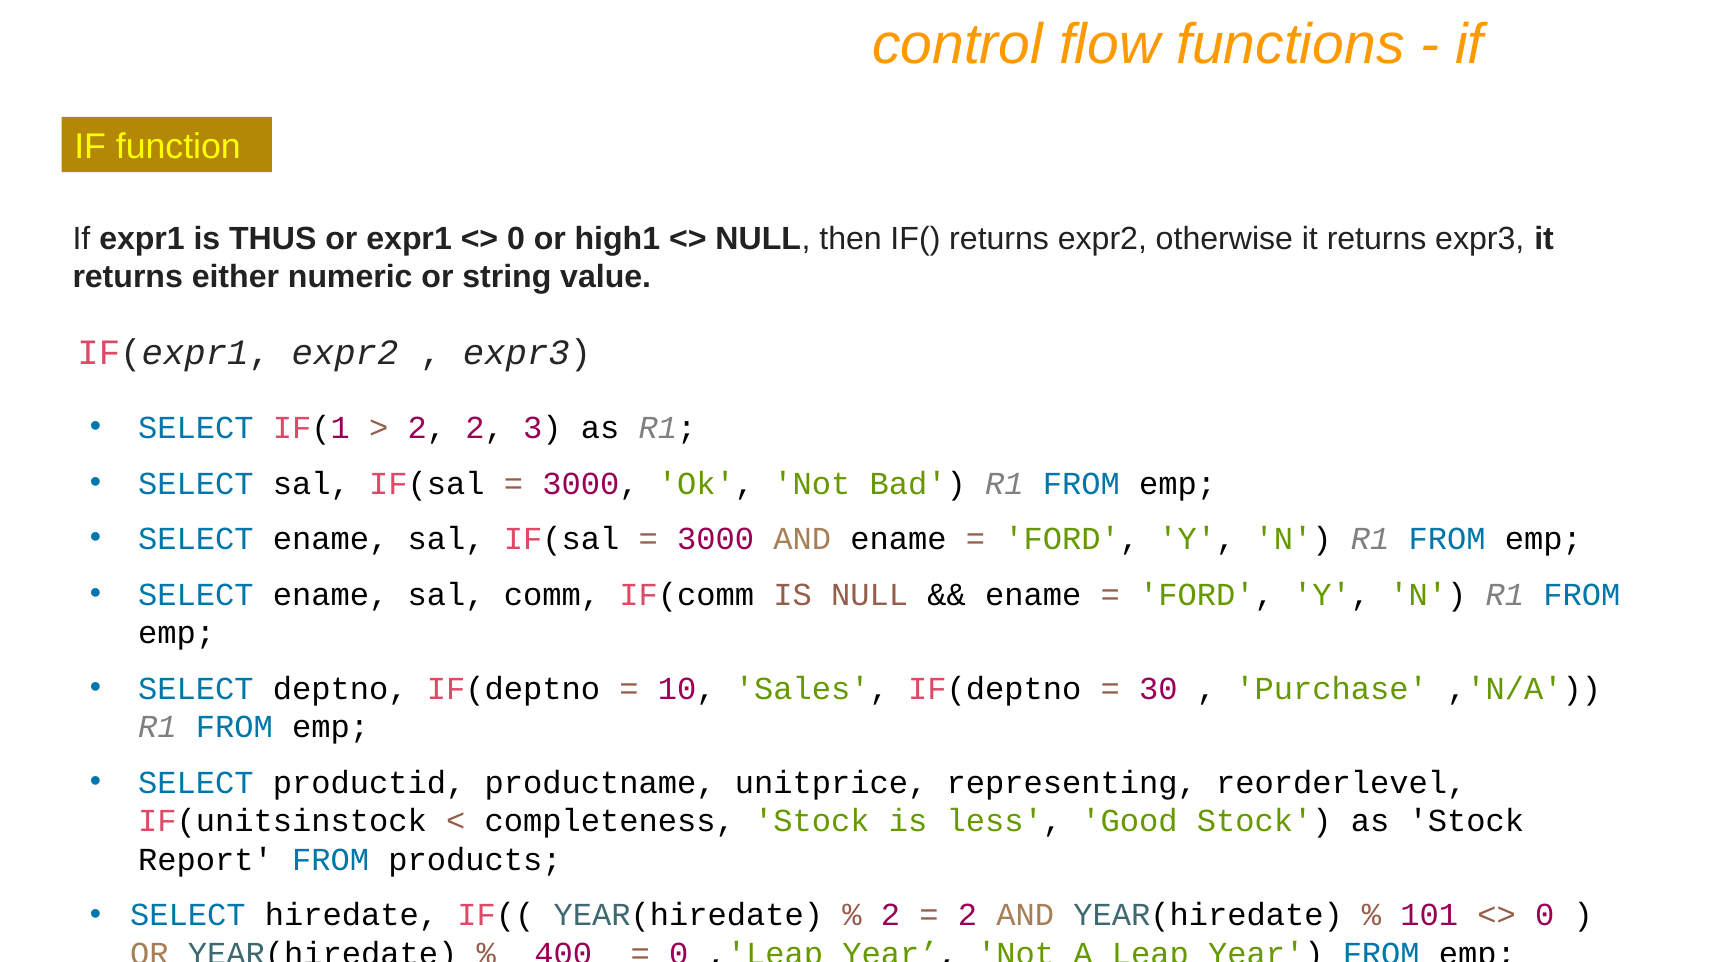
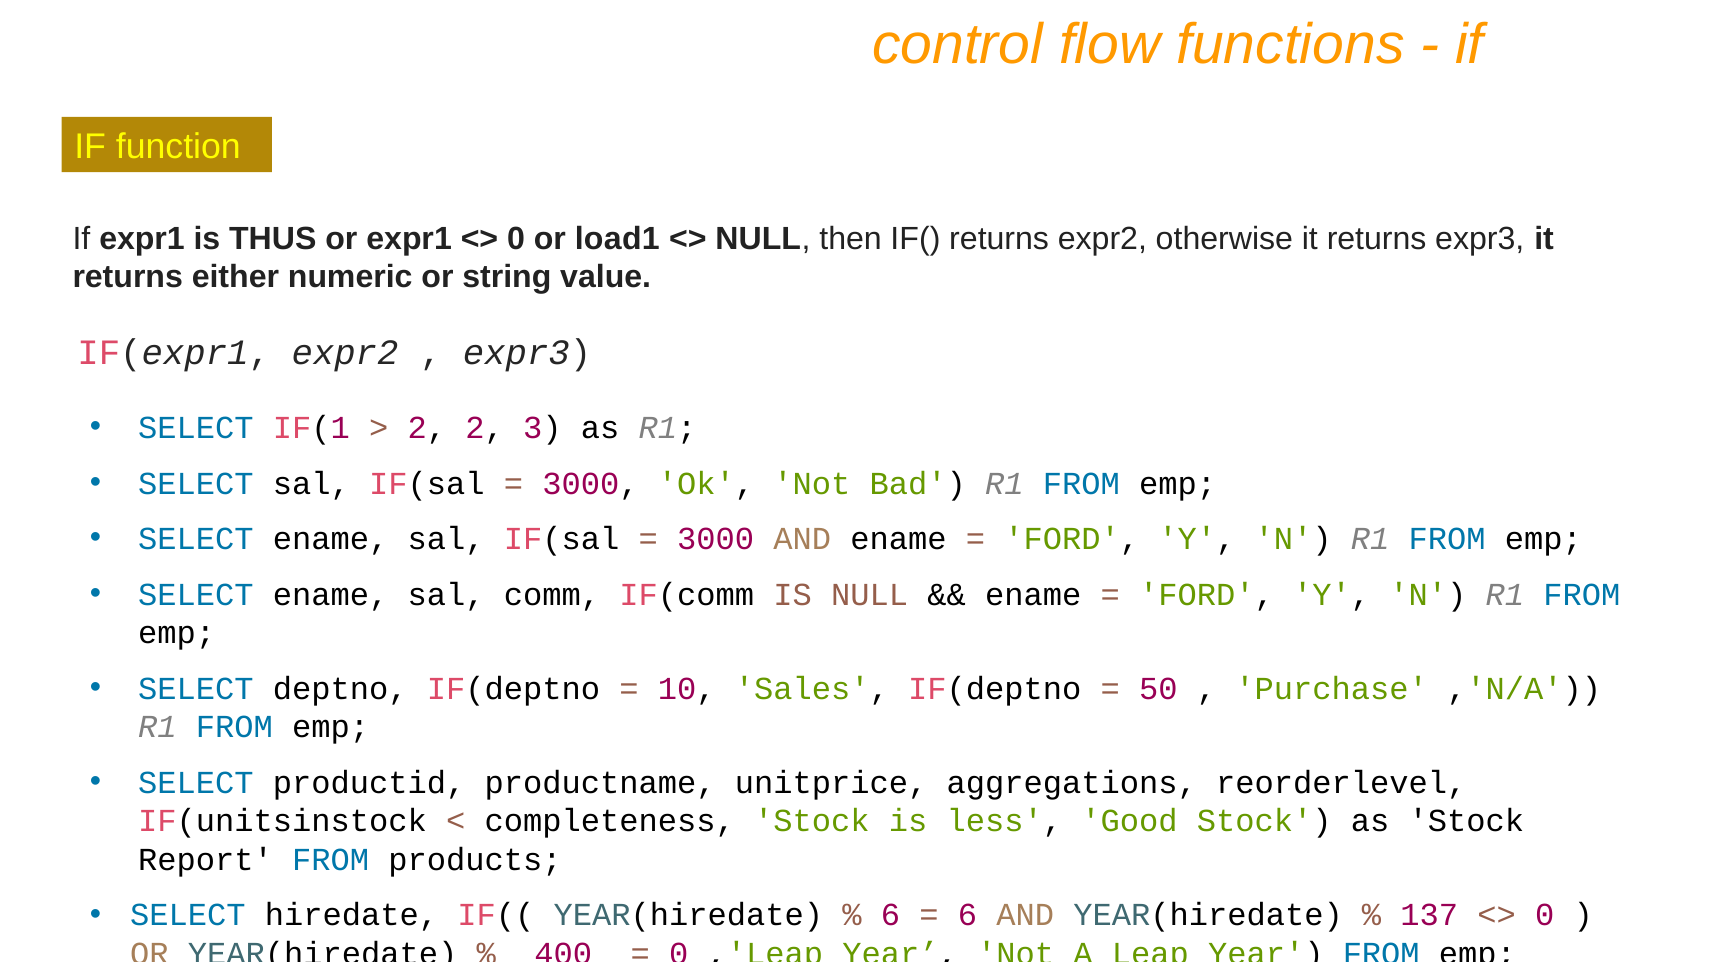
high1: high1 -> load1 (617, 239)
30: 30 -> 50 (1158, 689)
representing: representing -> aggregations (1072, 783)
2: 2 -> 6 (890, 916)
2: 2 -> 6 (967, 916)
101: 101 -> 137 (1429, 916)
